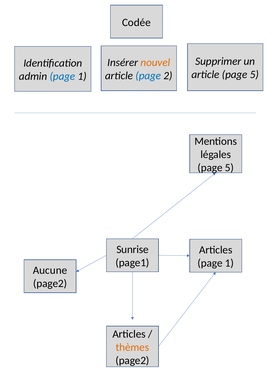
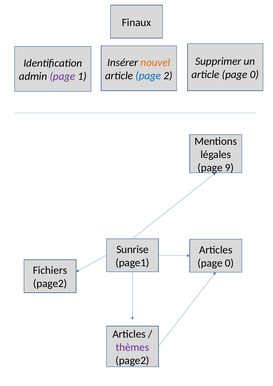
Codée: Codée -> Finaux (136, 22)
article page 5: 5 -> 0 (254, 75)
page colour: blue -> purple (62, 76)
5: 5 -> 9 (229, 168)
1: 1 -> 0 (229, 263)
Aucune: Aucune -> Fichiers (50, 270)
thèmes colour: orange -> purple (132, 347)
